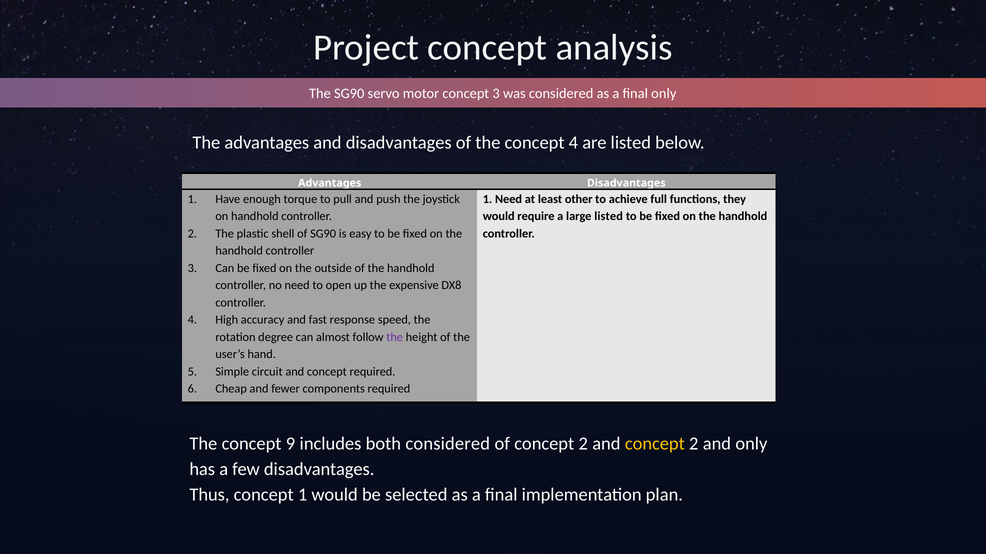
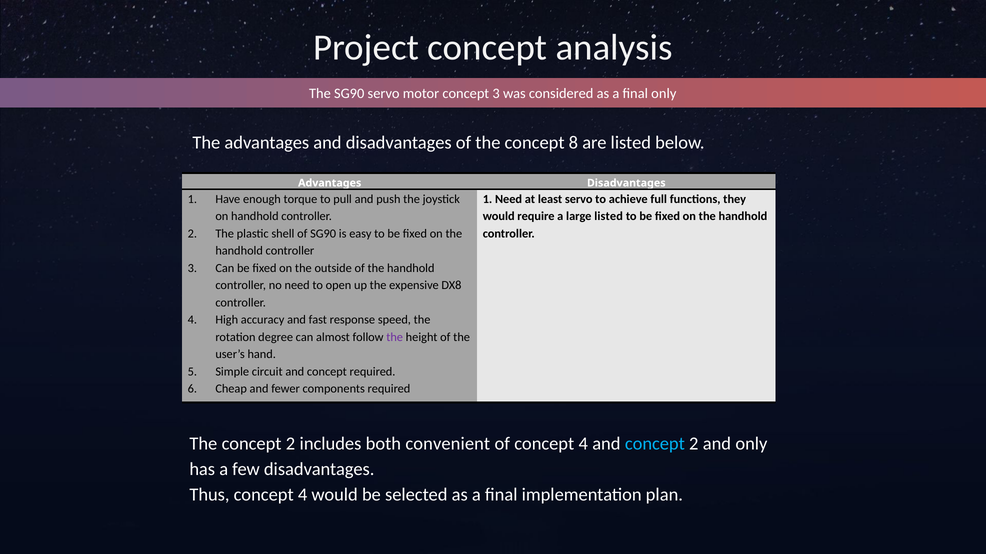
concept 4: 4 -> 8 (573, 143)
least other: other -> servo (579, 199)
The concept 9: 9 -> 2 (291, 444)
both considered: considered -> convenient (448, 444)
of concept 2: 2 -> 4 (583, 444)
concept colour: yellow -> light blue (655, 444)
Thus concept 1: 1 -> 4 (303, 495)
